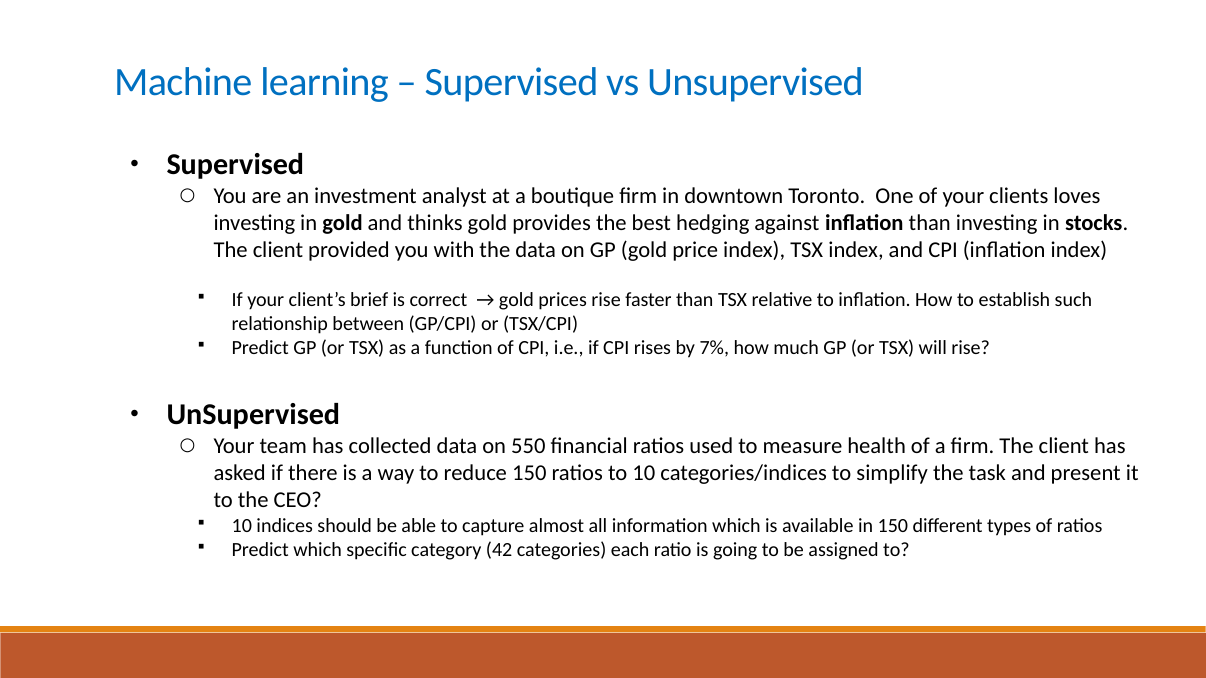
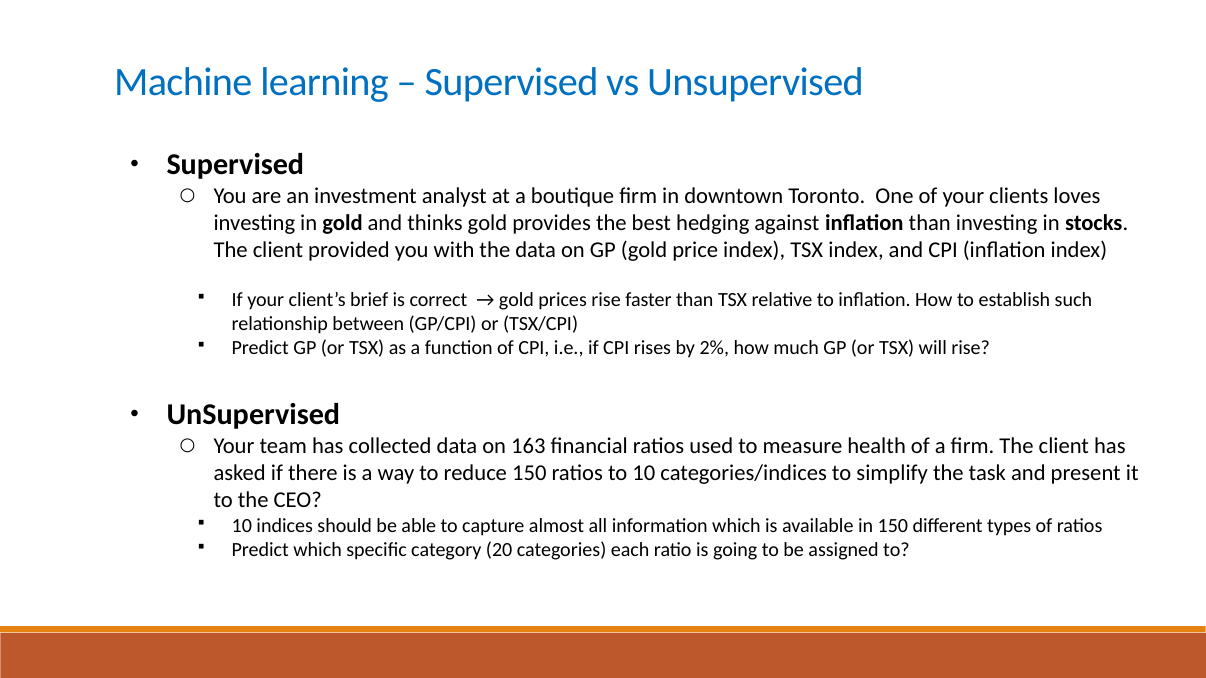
7%: 7% -> 2% (714, 348)
550: 550 -> 163 (528, 446)
42: 42 -> 20 (499, 550)
